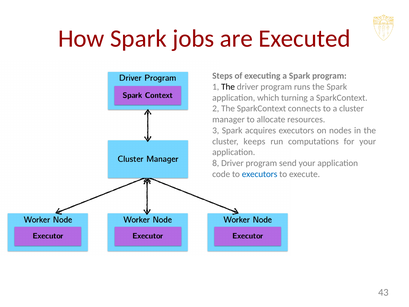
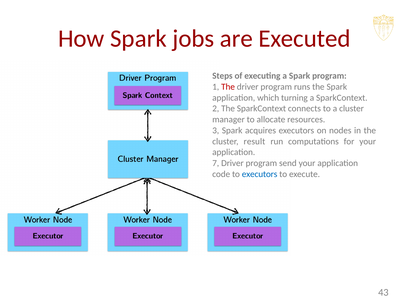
The colour: black -> red (228, 87)
keeps: keeps -> result (254, 141)
8: 8 -> 7 (216, 163)
